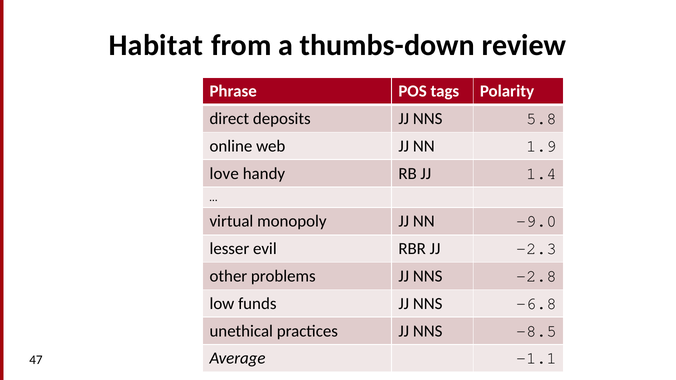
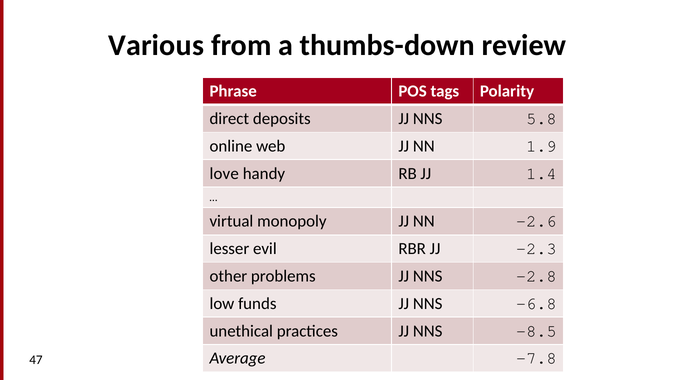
Habitat: Habitat -> Various (156, 45)
-9.0: -9.0 -> -2.6 (536, 222)
-1.1: -1.1 -> -7.8 (536, 359)
